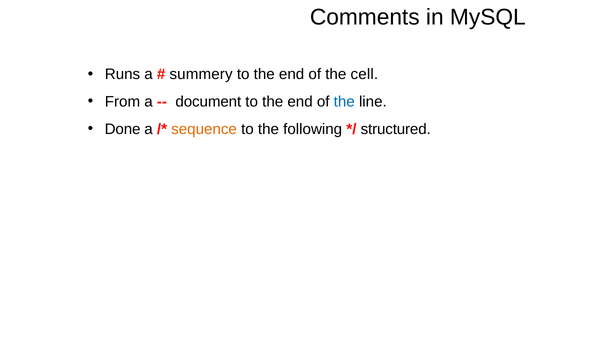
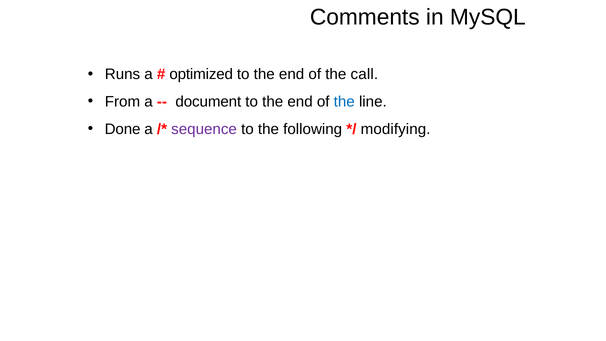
summery: summery -> optimized (201, 74)
cell: cell -> call (364, 74)
sequence colour: orange -> purple (204, 129)
structured: structured -> modifying (396, 129)
